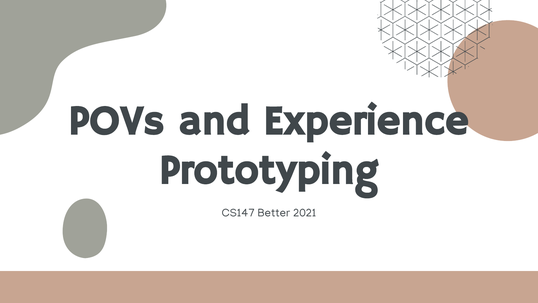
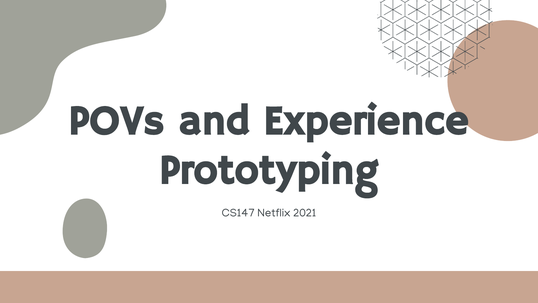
Better: Better -> Netflix (274, 213)
